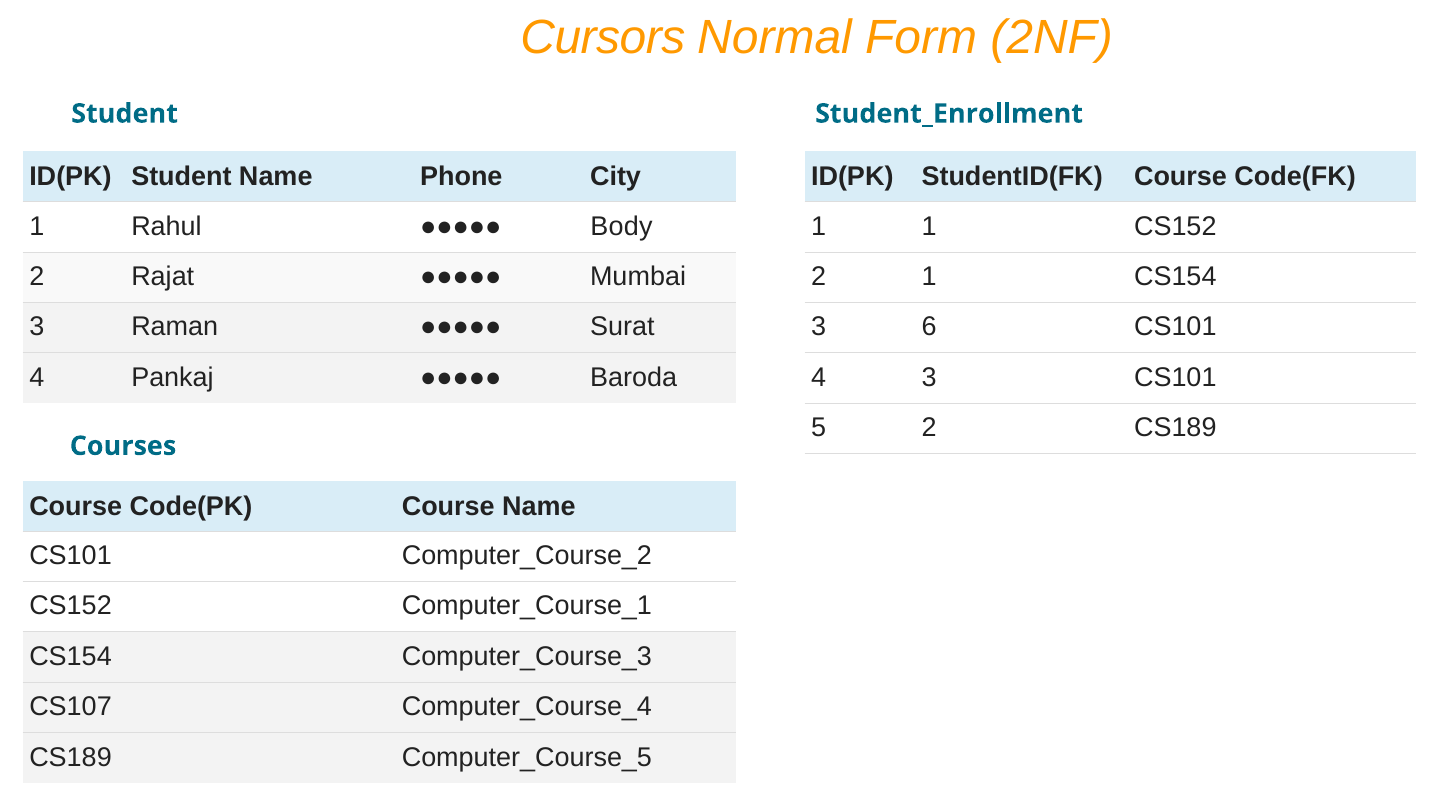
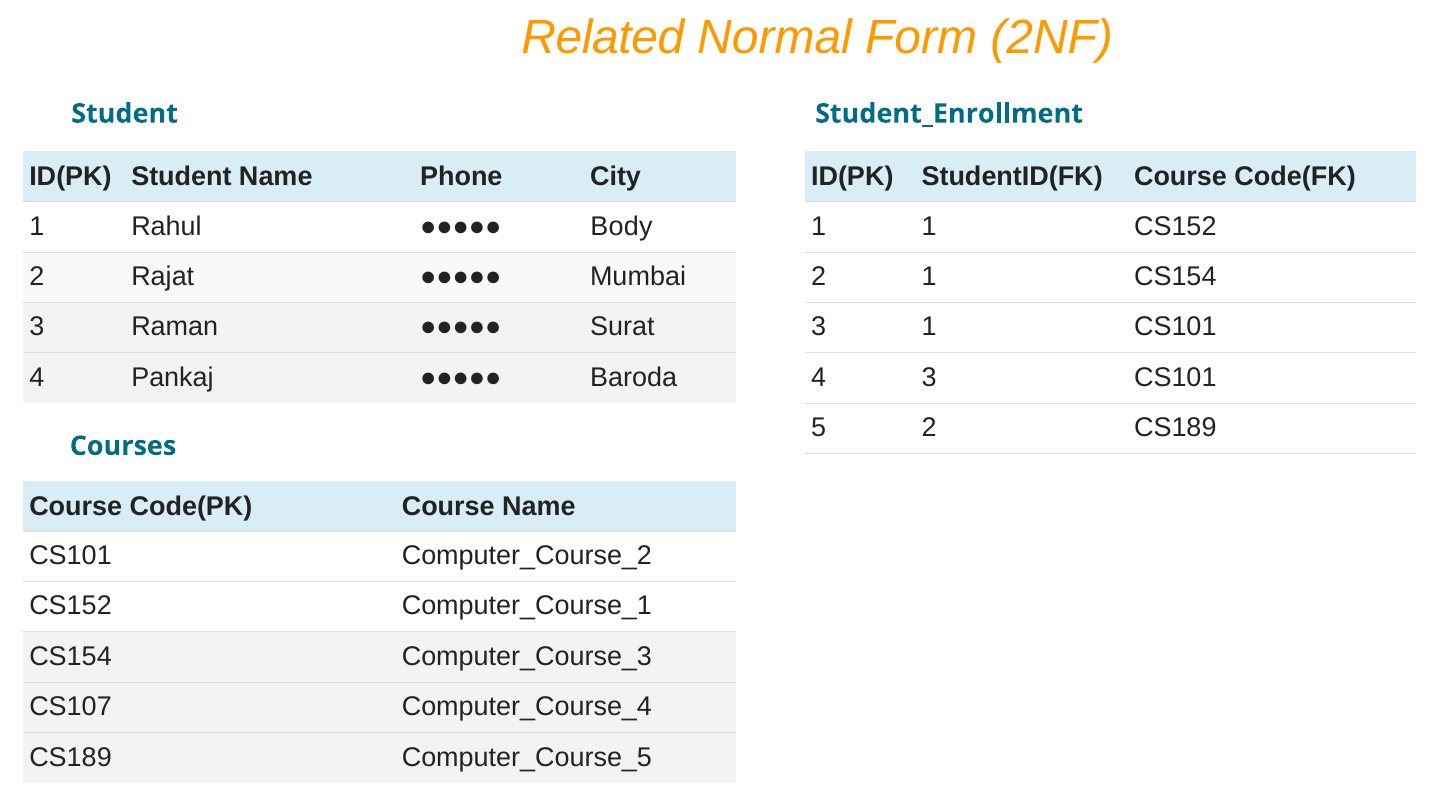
Cursors: Cursors -> Related (603, 37)
3 6: 6 -> 1 (929, 327)
